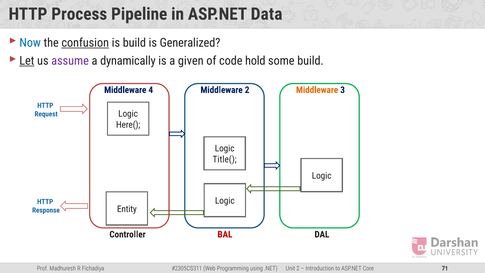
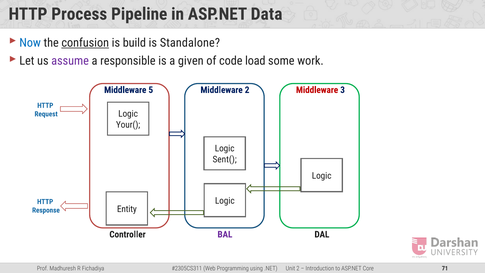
Generalized: Generalized -> Standalone (190, 43)
Let underline: present -> none (27, 61)
dynamically: dynamically -> responsible (128, 61)
hold: hold -> load (255, 61)
some build: build -> work (310, 61)
4: 4 -> 5 (151, 90)
Middleware colour: orange -> red (317, 90)
Here(: Here( -> Your( (128, 125)
Title(: Title( -> Sent( (225, 159)
BAL colour: red -> purple (225, 234)
